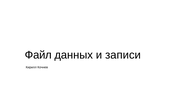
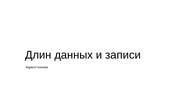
Файл: Файл -> Длин (38, 55)
